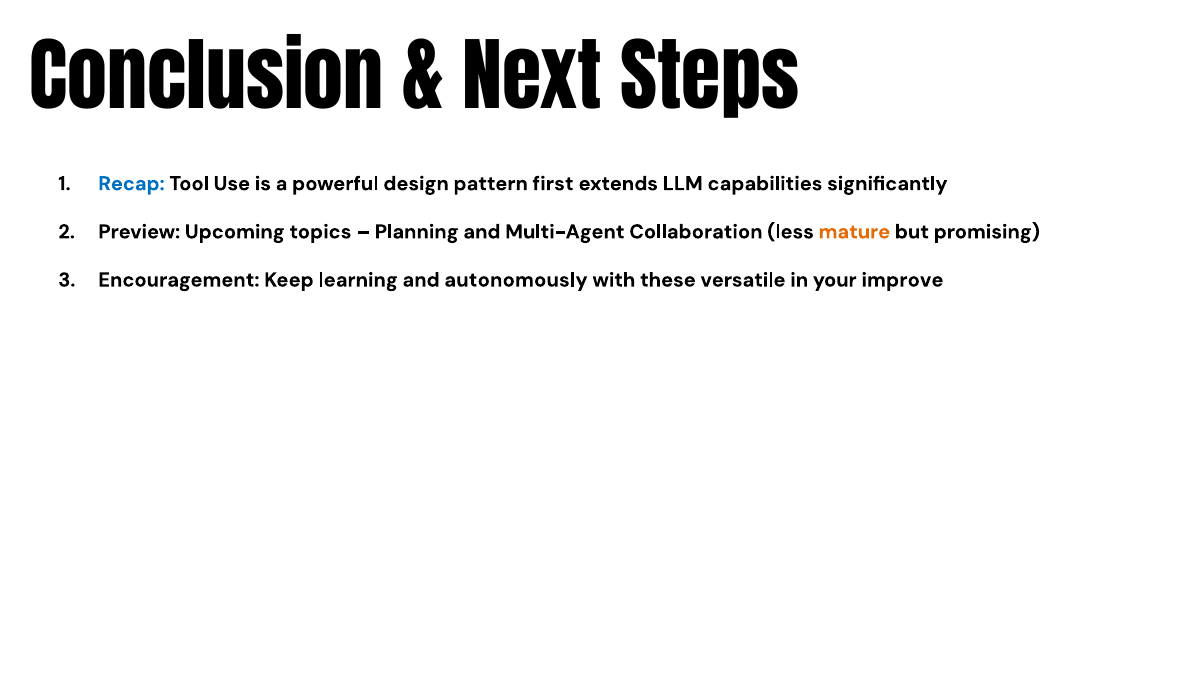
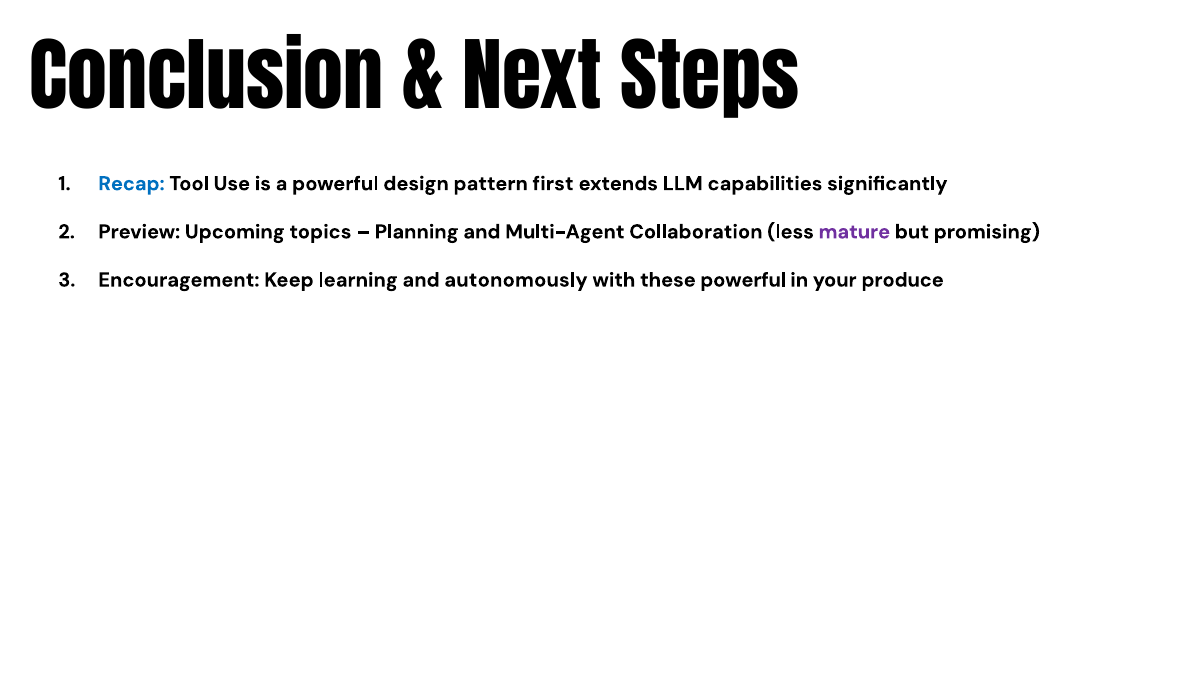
mature colour: orange -> purple (854, 232)
these versatile: versatile -> powerful (743, 280)
improve: improve -> produce (903, 280)
